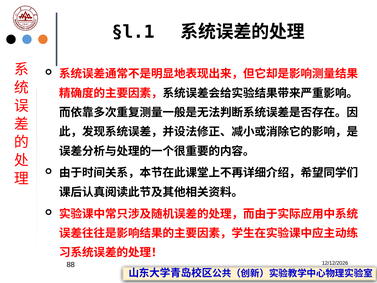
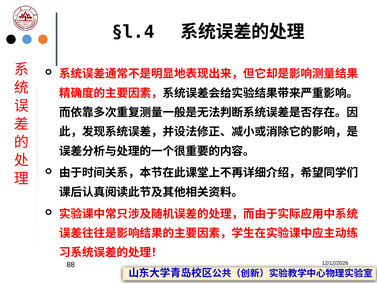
§l.1: §l.1 -> §l.4 (133, 32)
